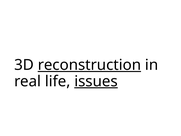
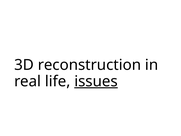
reconstruction underline: present -> none (89, 65)
